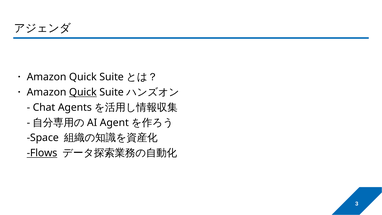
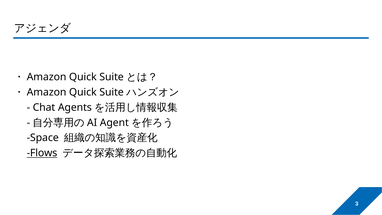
Quick underline: present -> none (83, 92)
